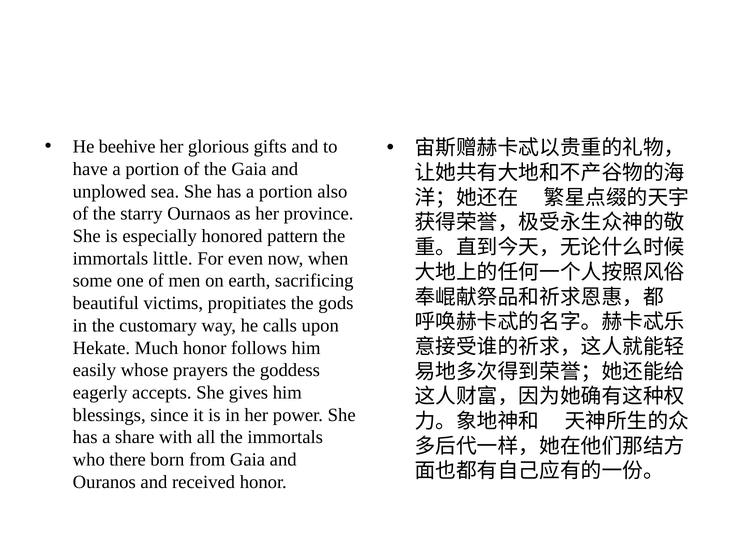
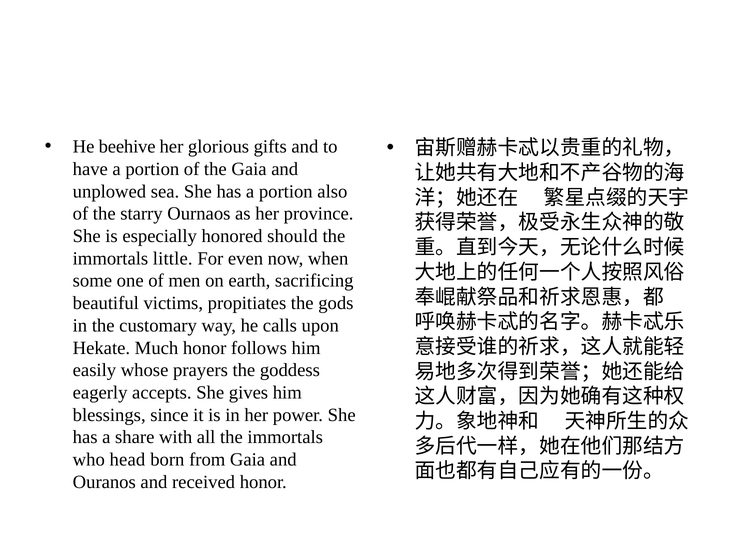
pattern: pattern -> should (292, 236)
there: there -> head (127, 460)
